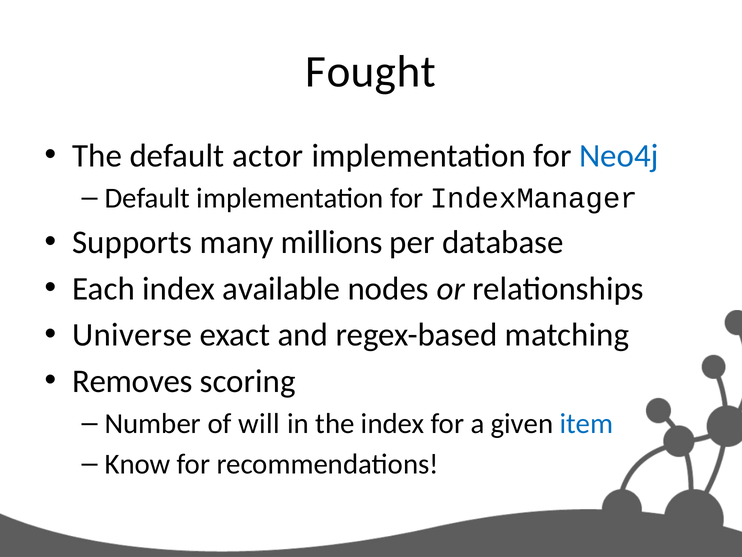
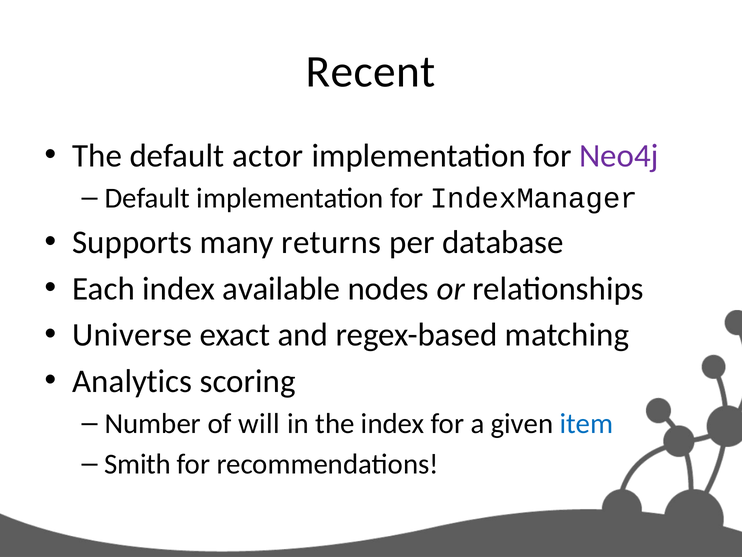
Fought: Fought -> Recent (371, 72)
Neo4j colour: blue -> purple (619, 156)
millions: millions -> returns (331, 242)
Removes: Removes -> Analytics (132, 381)
Know: Know -> Smith (138, 464)
